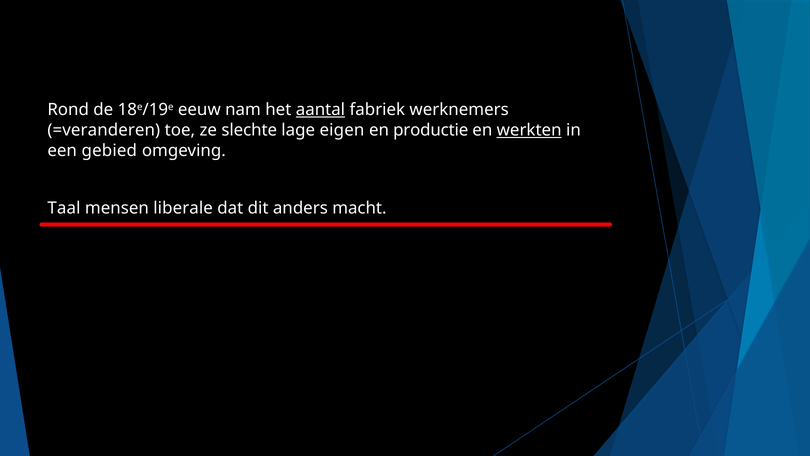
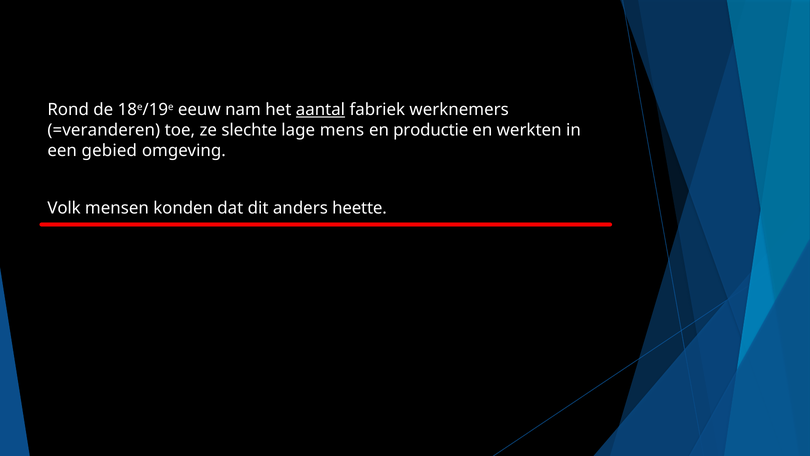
eigen: eigen -> mens (342, 130)
werkten underline: present -> none (529, 130)
Taal: Taal -> Volk (64, 208)
liberale: liberale -> konden (183, 208)
macht: macht -> heette (359, 208)
